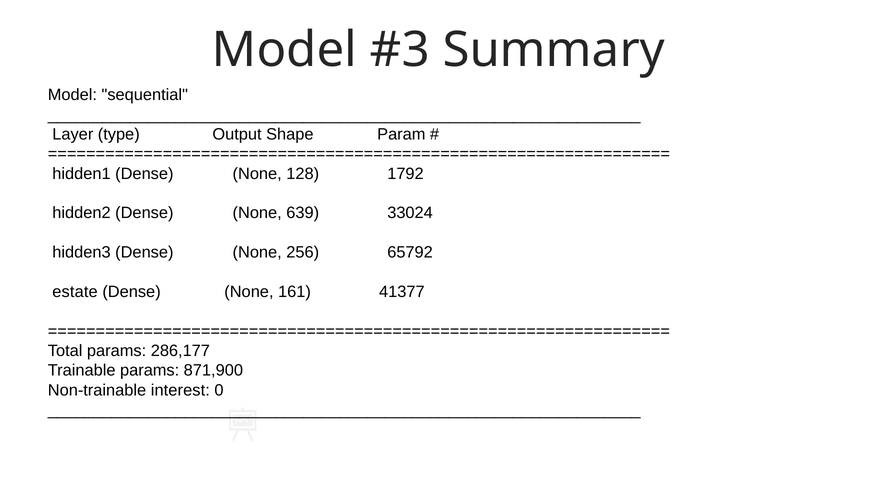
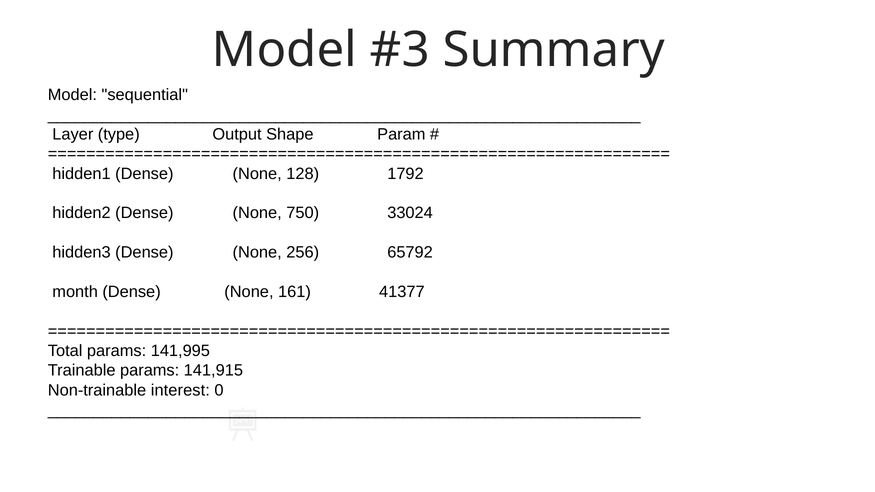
639: 639 -> 750 (303, 213)
estate: estate -> month (75, 292)
286,177: 286,177 -> 141,995 (180, 351)
871,900: 871,900 -> 141,915 (213, 371)
